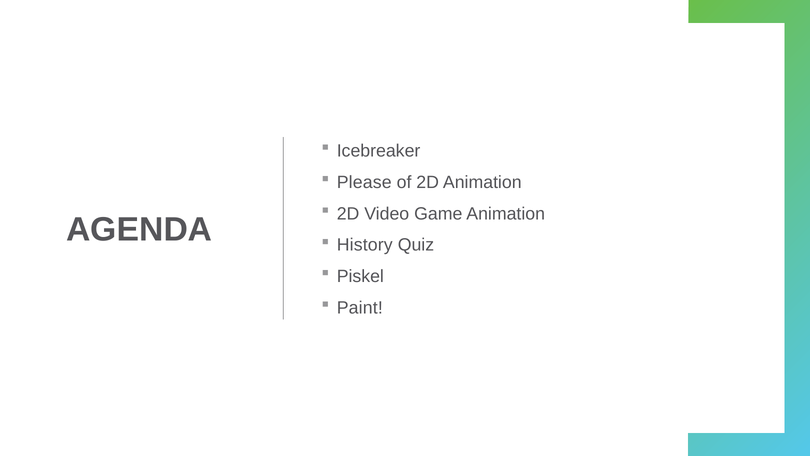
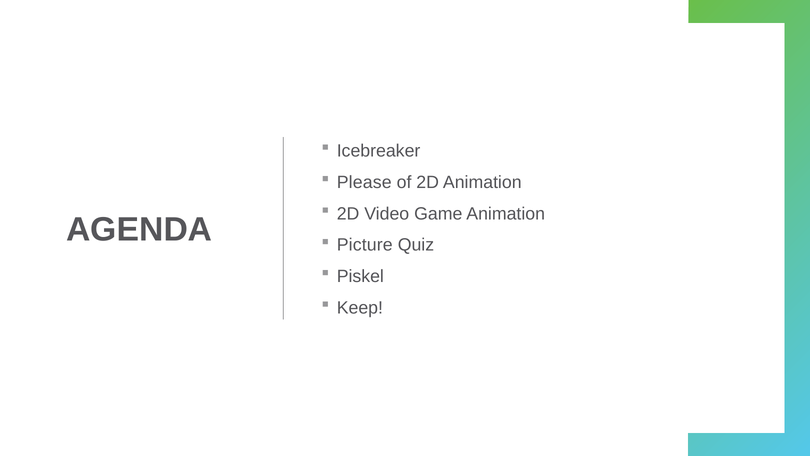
History: History -> Picture (365, 245)
Paint: Paint -> Keep (360, 308)
